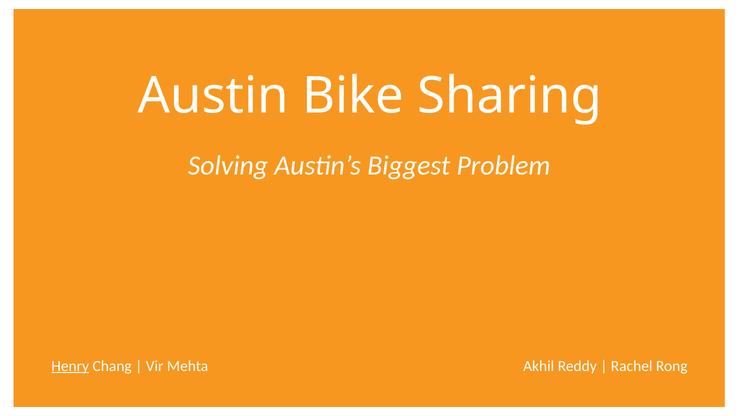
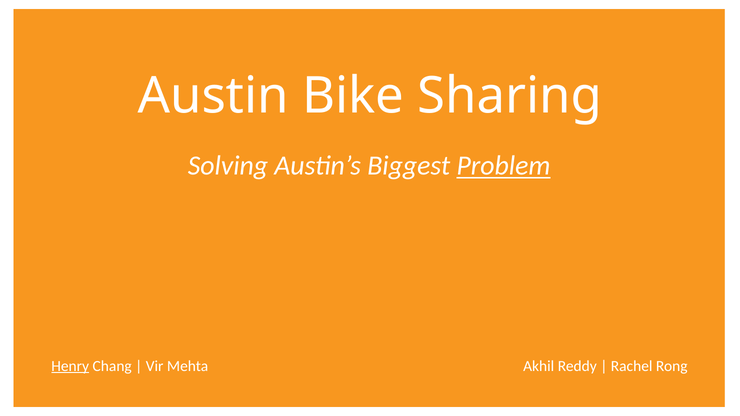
Problem underline: none -> present (503, 166)
